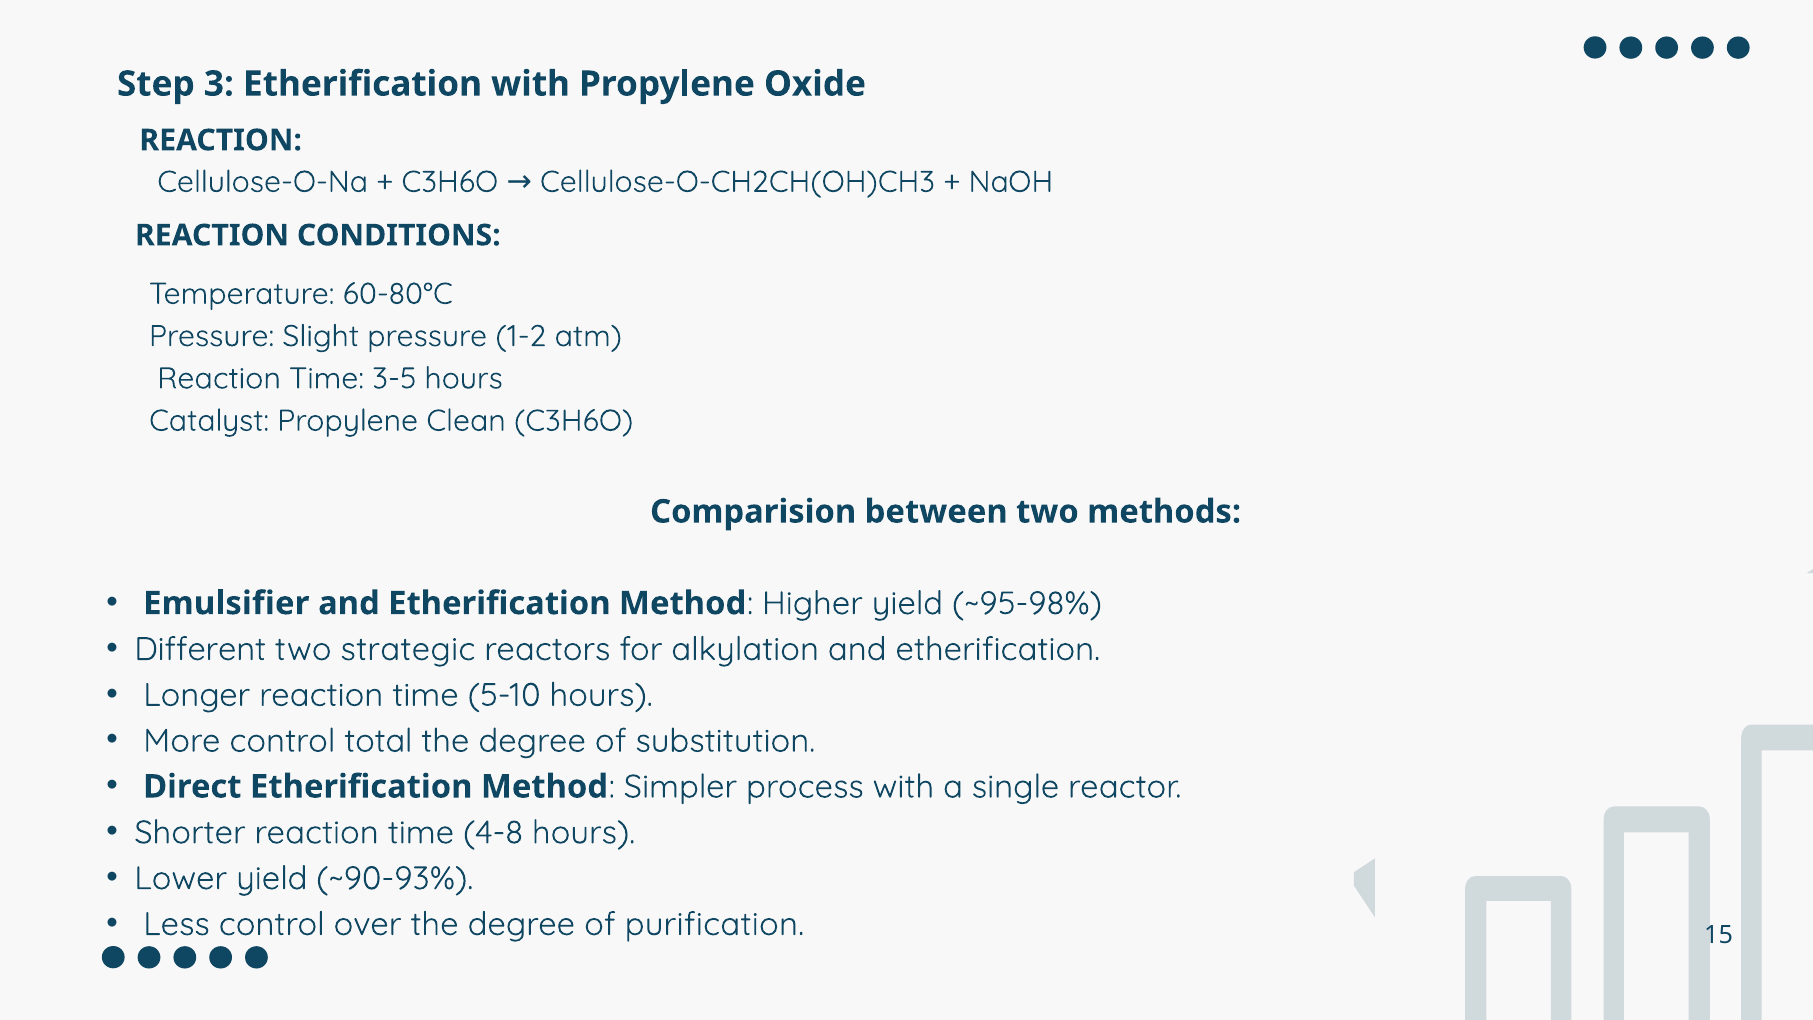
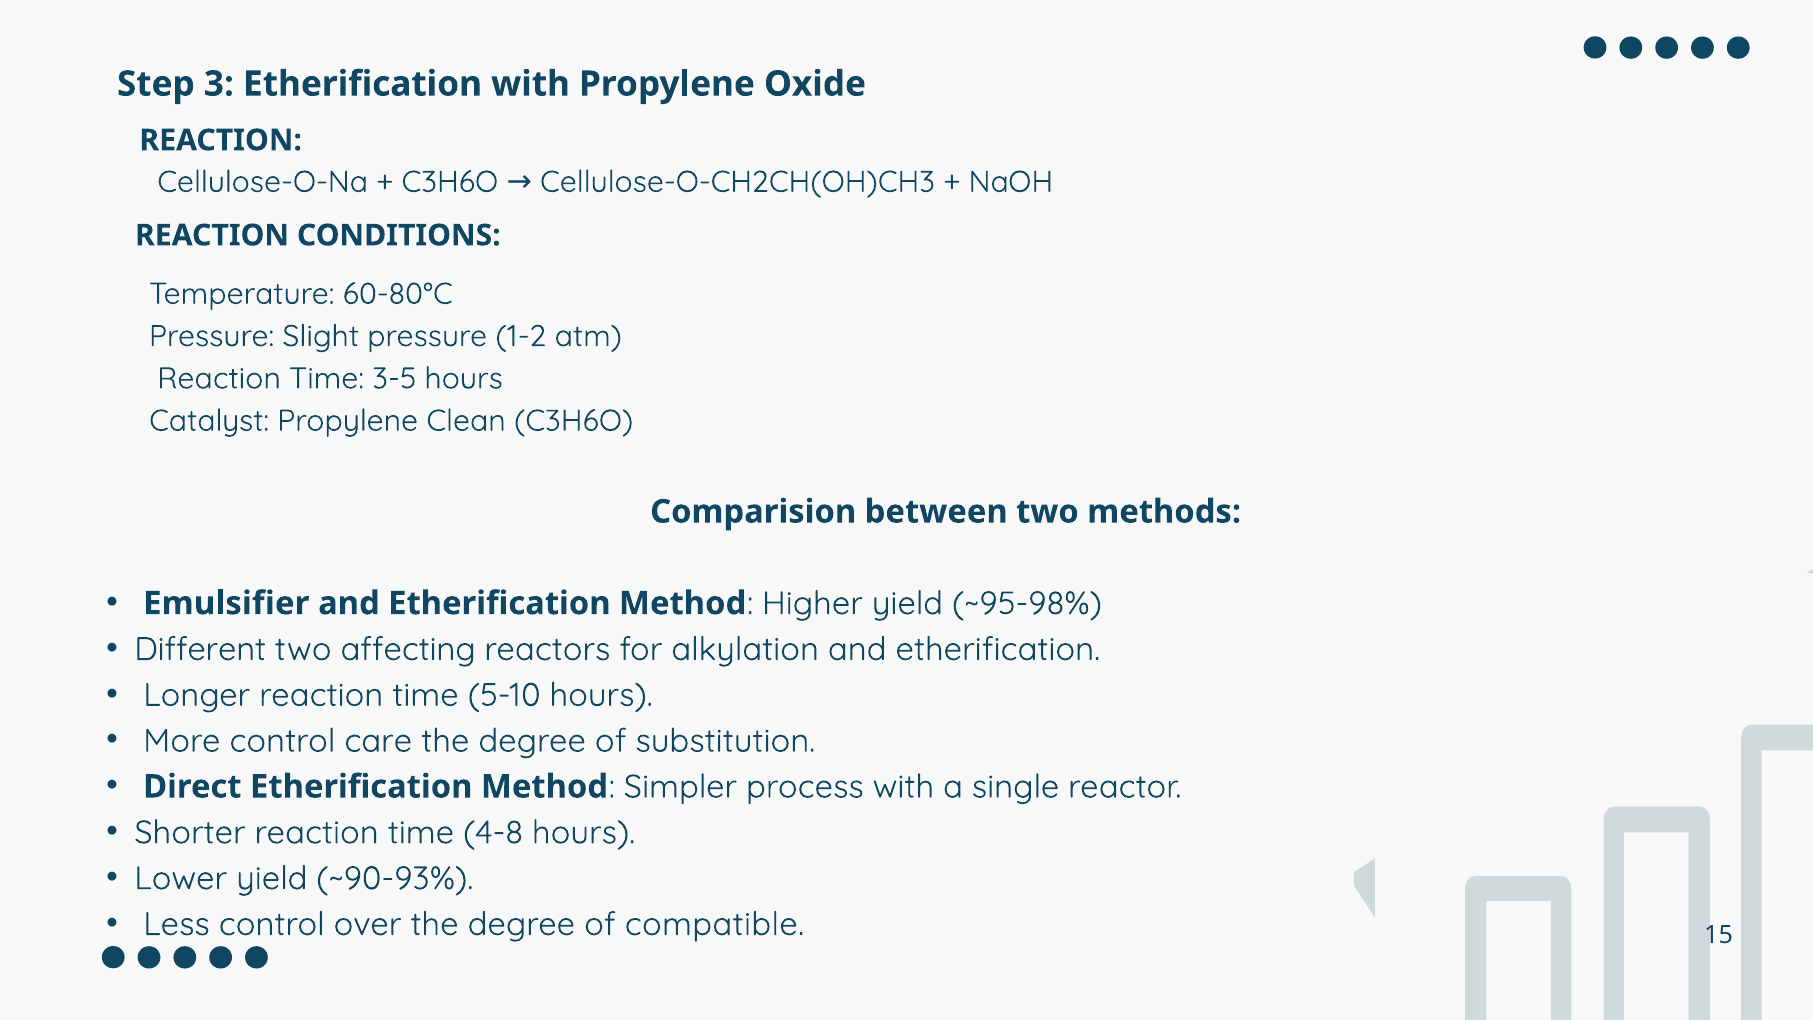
strategic: strategic -> affecting (408, 649)
total: total -> care (378, 741)
purification: purification -> compatible (714, 924)
